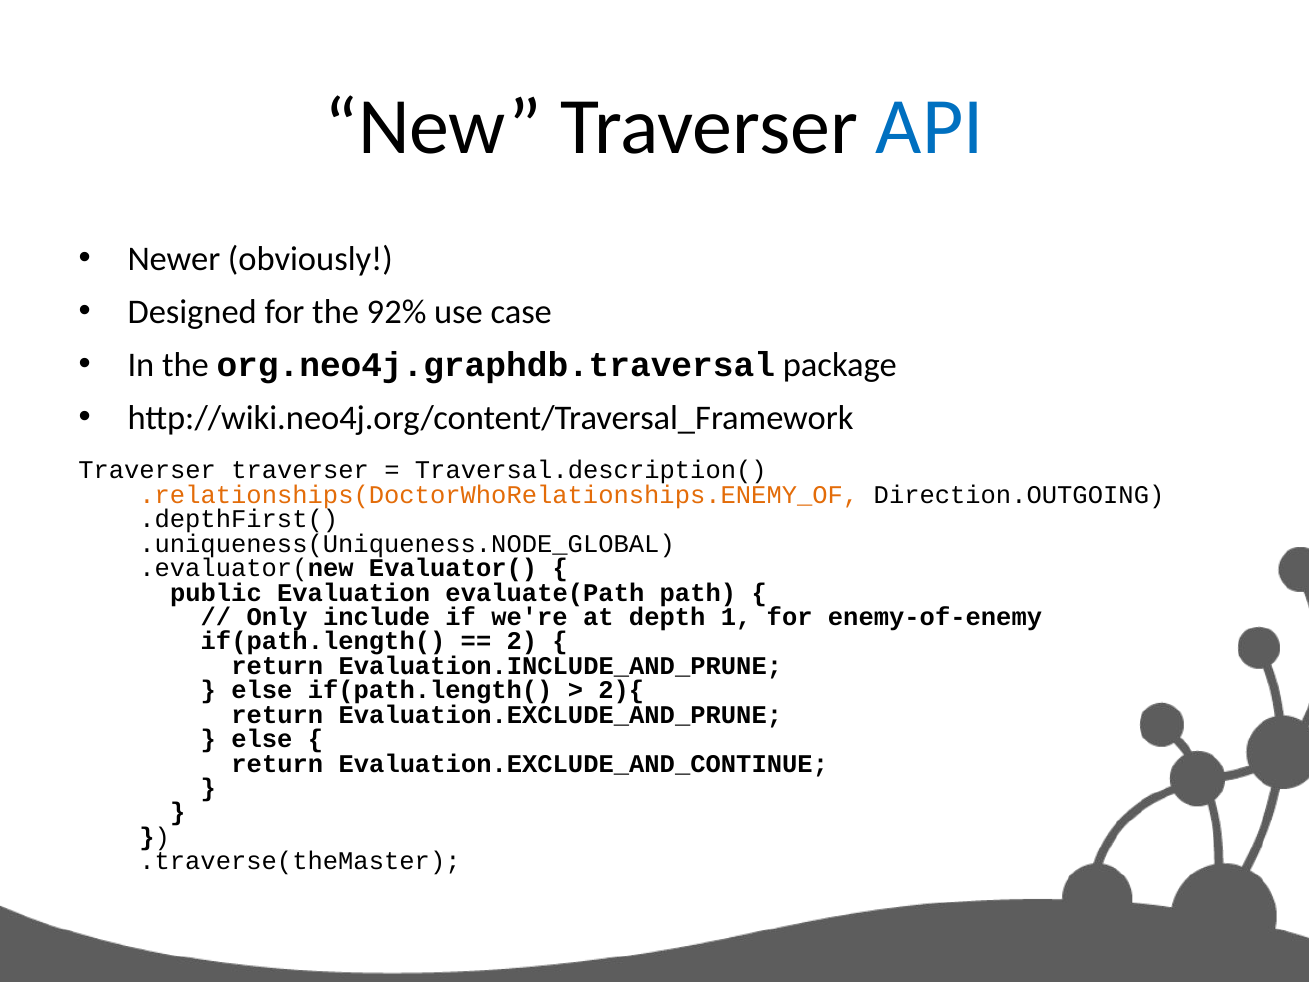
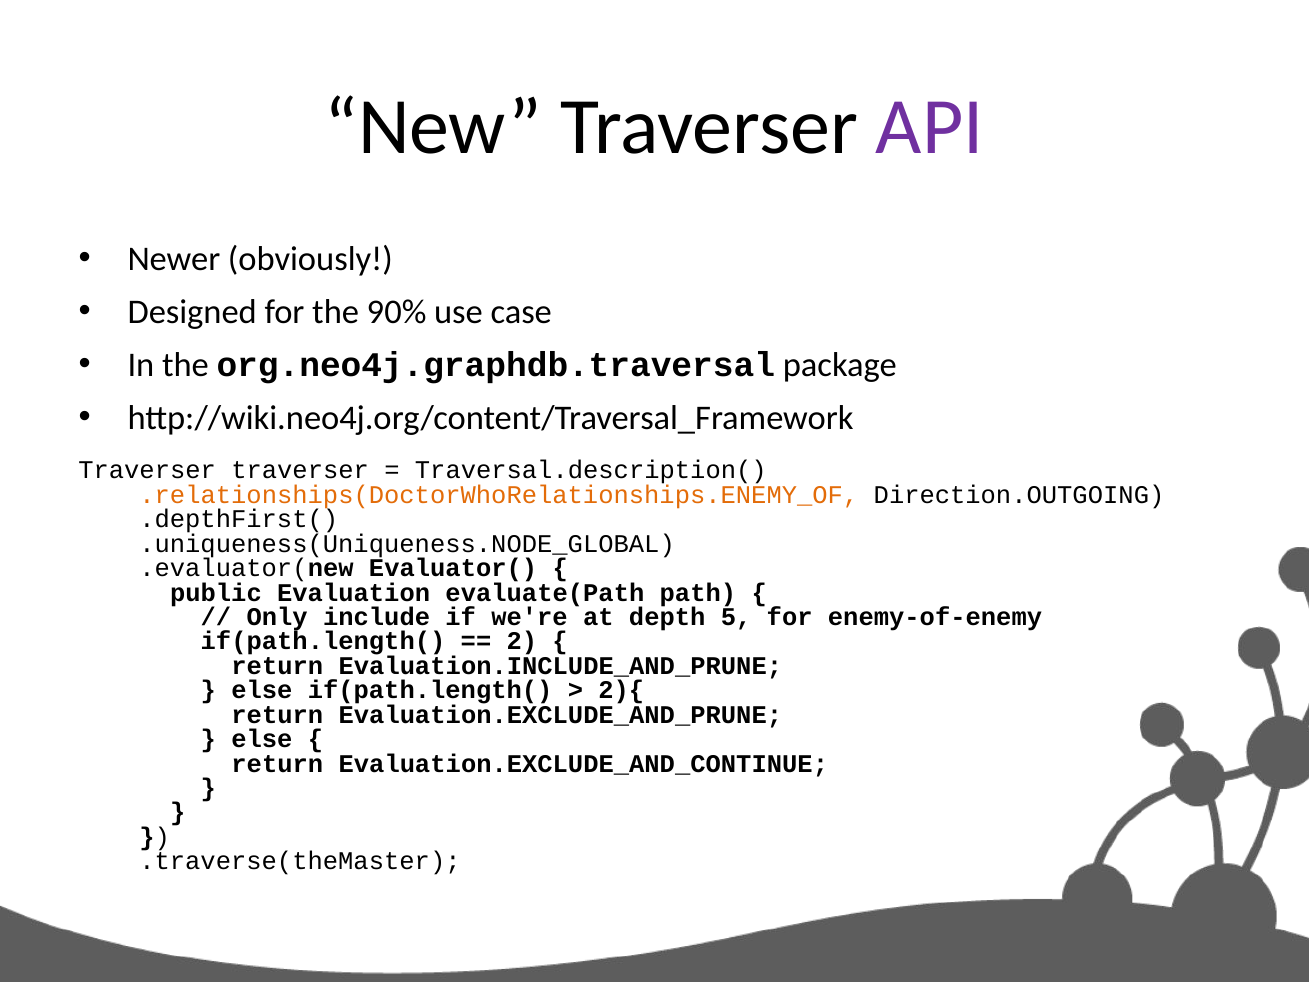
API colour: blue -> purple (930, 127)
92%: 92% -> 90% (397, 312)
1: 1 -> 5 (736, 617)
